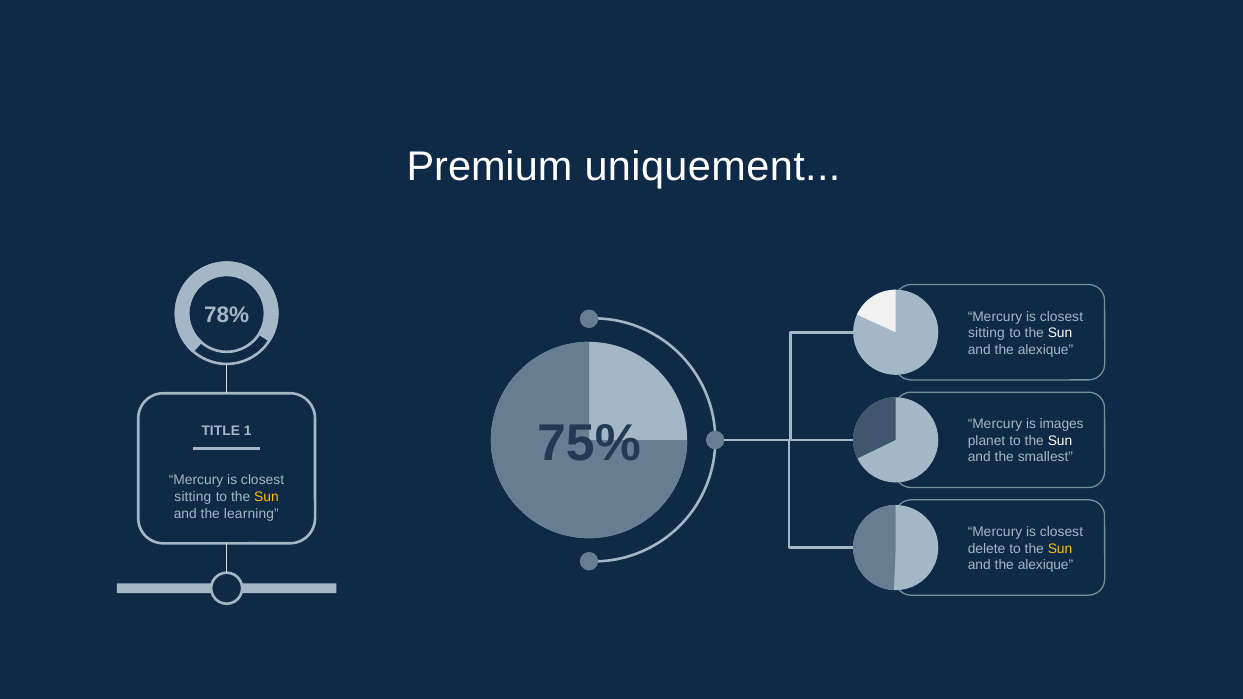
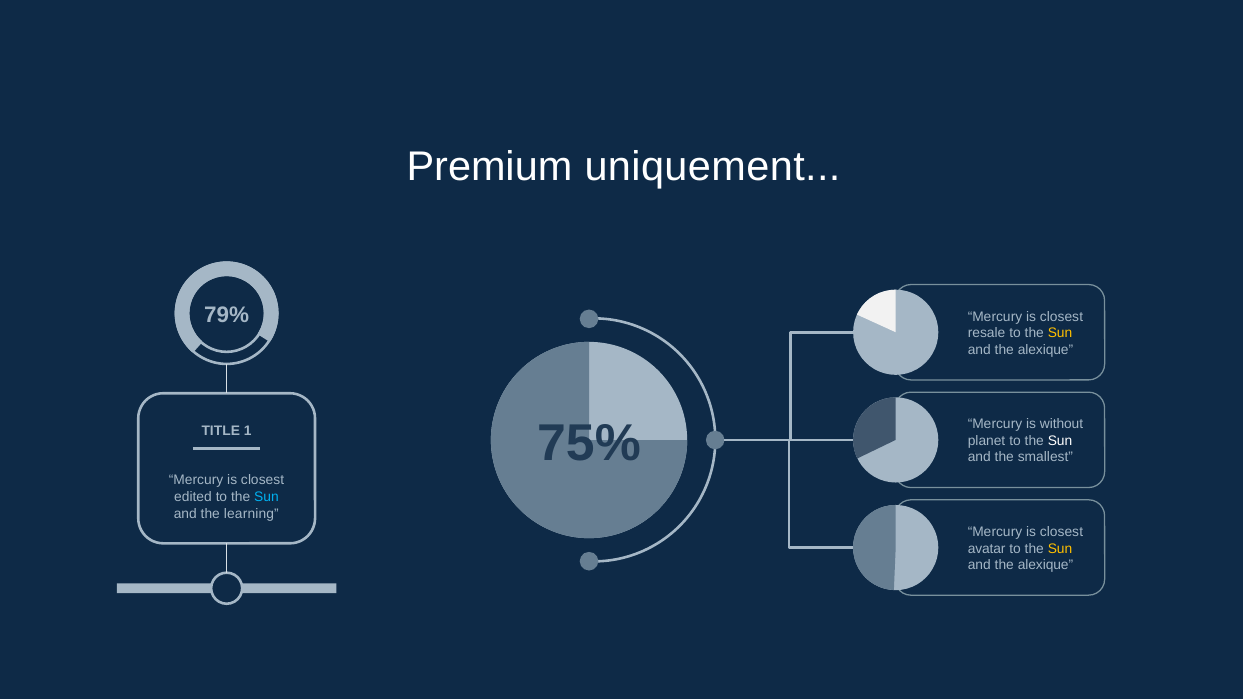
78%: 78% -> 79% (227, 315)
sitting: sitting -> resale (987, 333)
Sun colour: white -> yellow (1060, 333)
images: images -> without (1062, 424)
sitting: sitting -> edited (193, 497)
Sun colour: yellow -> light blue (266, 497)
delete: delete -> avatar (987, 549)
